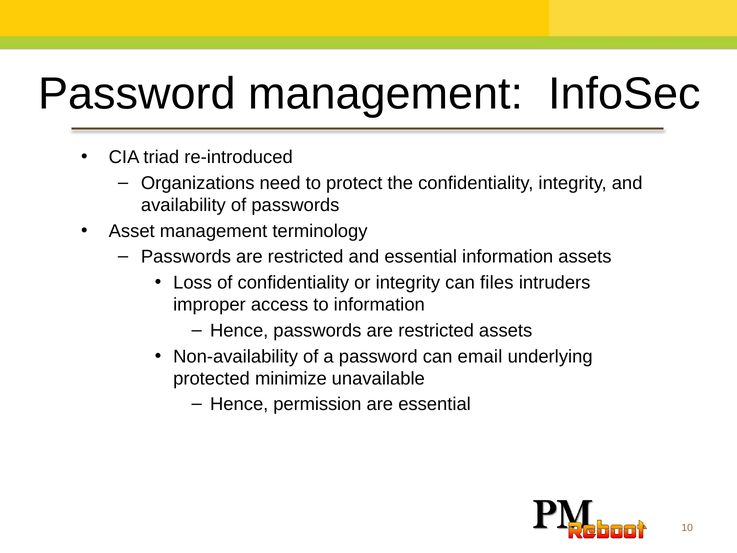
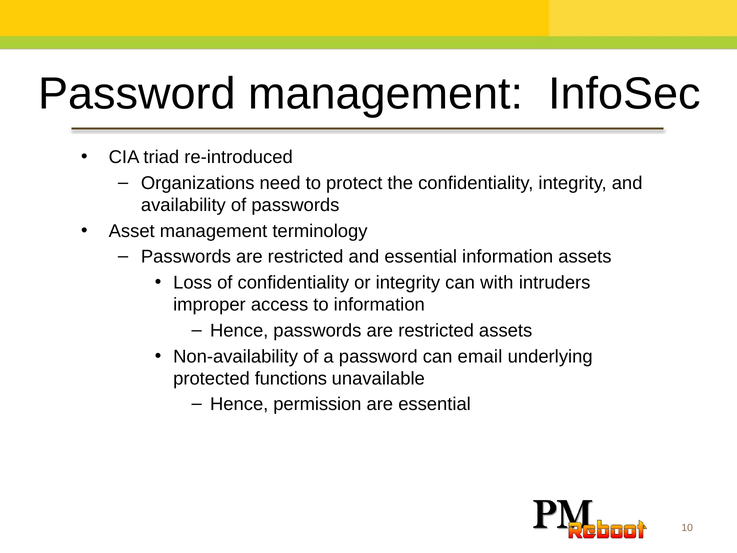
files: files -> with (497, 283)
minimize: minimize -> functions (291, 378)
